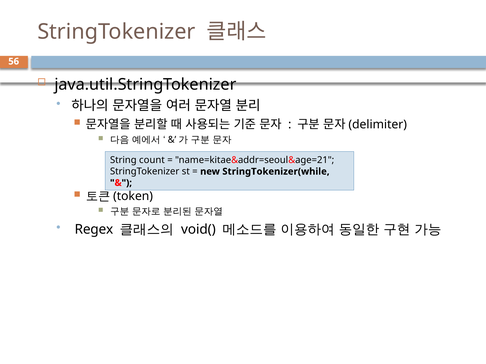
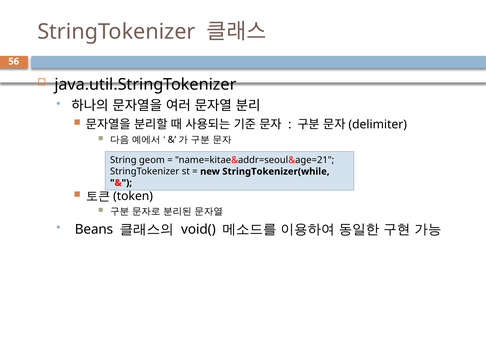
count: count -> geom (152, 160)
Regex: Regex -> Beans (94, 230)
